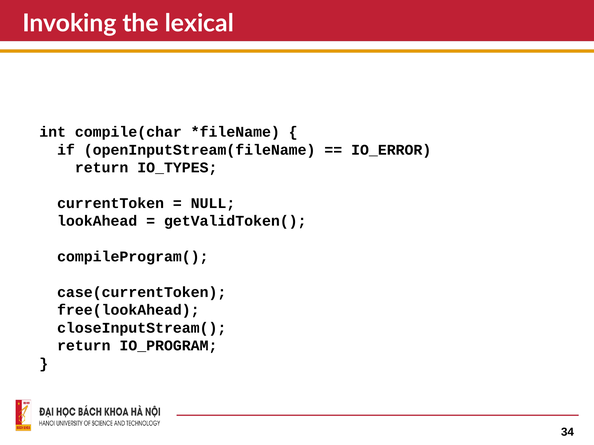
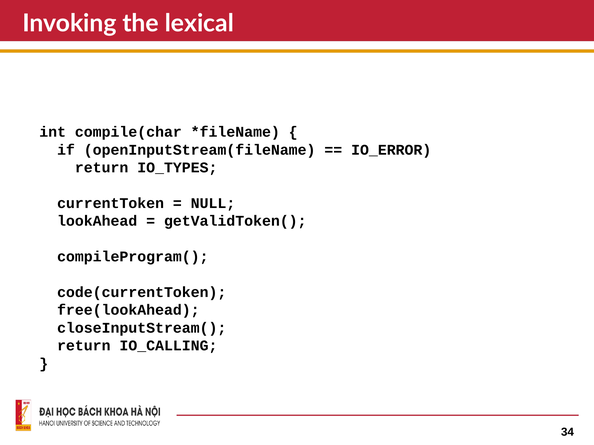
case(currentToken: case(currentToken -> code(currentToken (142, 293)
IO_PROGRAM: IO_PROGRAM -> IO_CALLING (168, 346)
